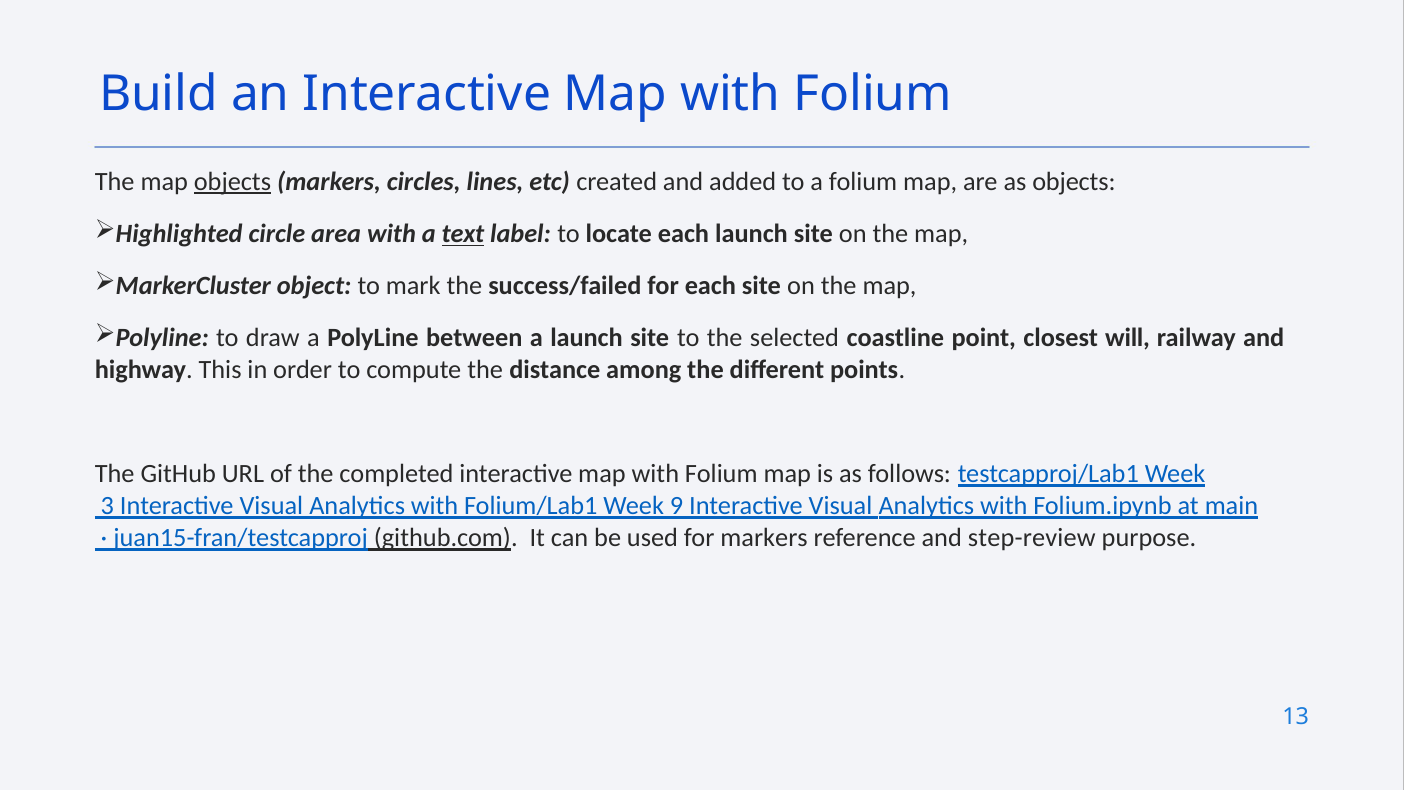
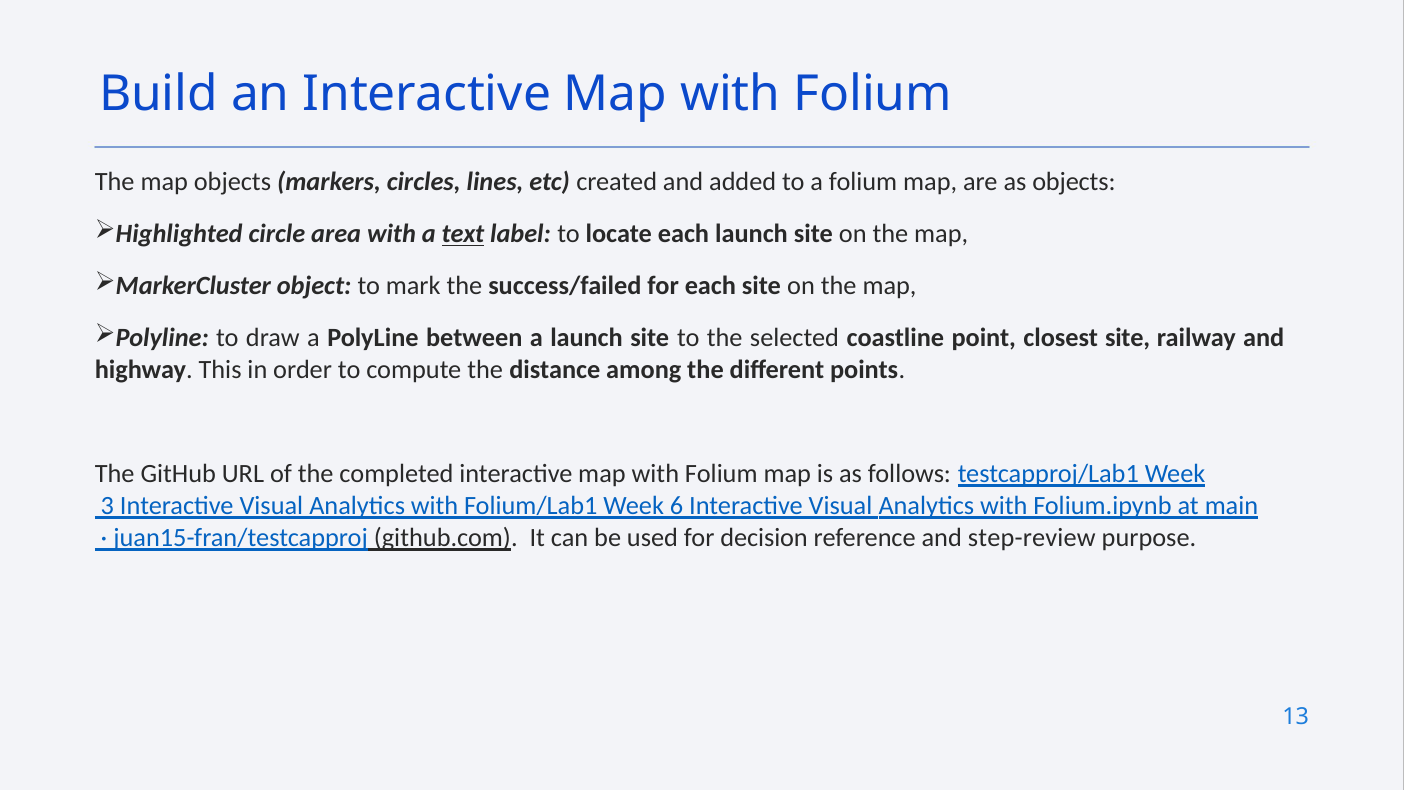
objects underline: present -> none (232, 182)
closest will: will -> site (1128, 338)
9: 9 -> 6 (676, 506)
for markers: markers -> decision (764, 538)
